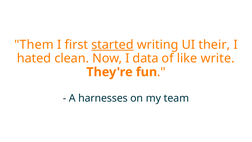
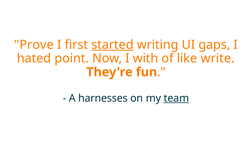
Them: Them -> Prove (34, 45)
their: their -> gaps (214, 45)
clean: clean -> point (72, 58)
data: data -> with (146, 58)
team underline: none -> present (176, 98)
